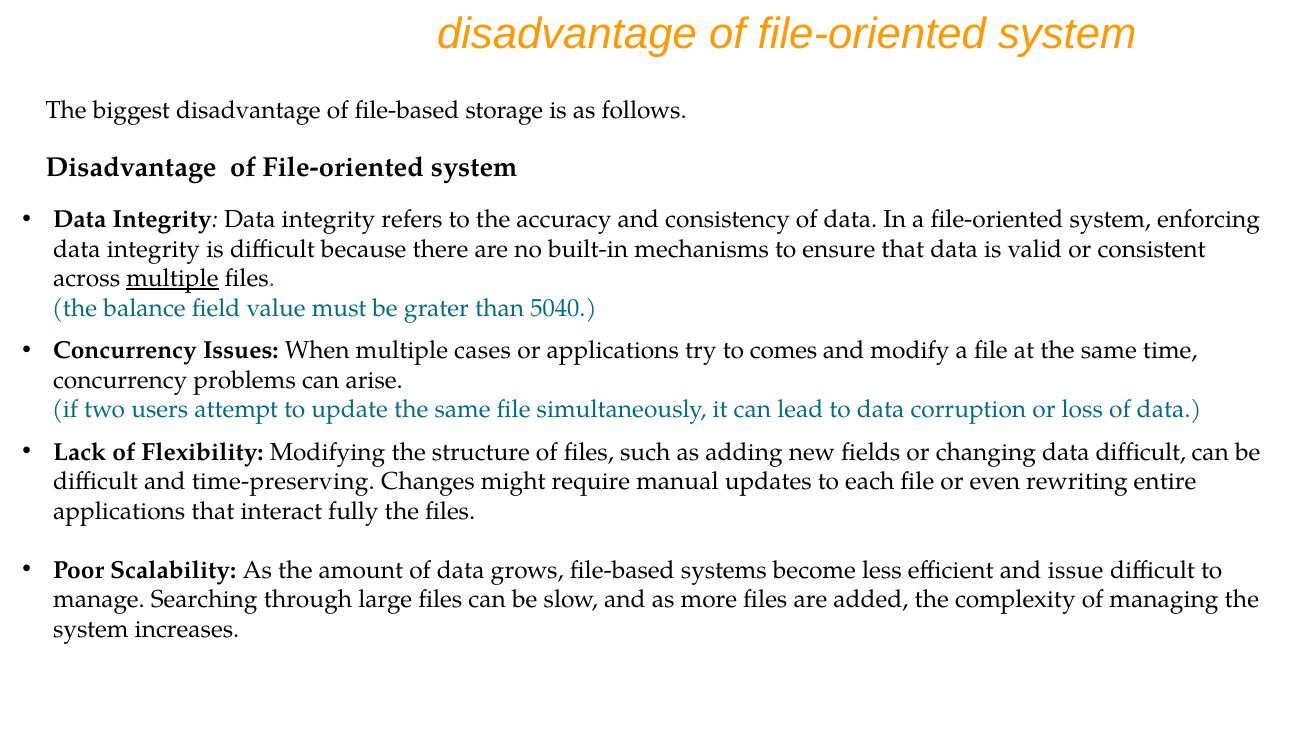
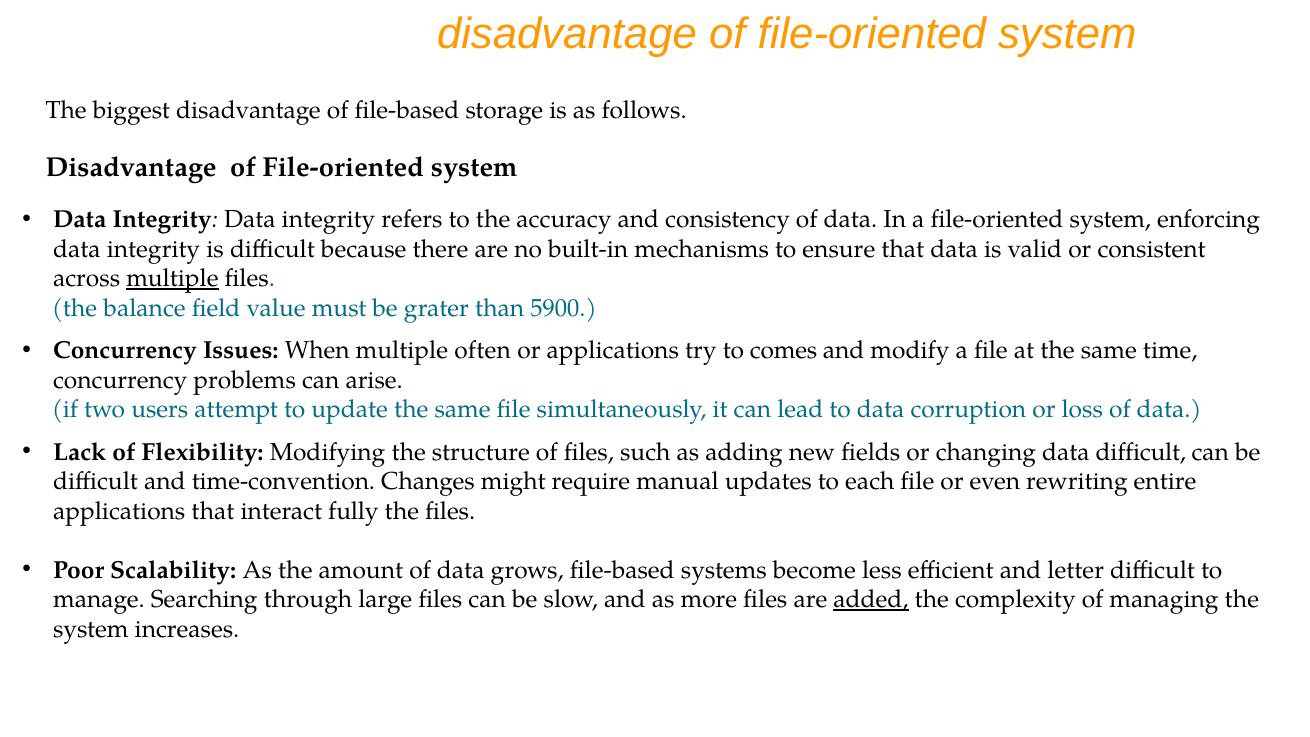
5040: 5040 -> 5900 (564, 308)
cases: cases -> often (483, 350)
time-preserving: time-preserving -> time-convention (283, 481)
issue: issue -> letter (1076, 570)
added underline: none -> present (871, 599)
